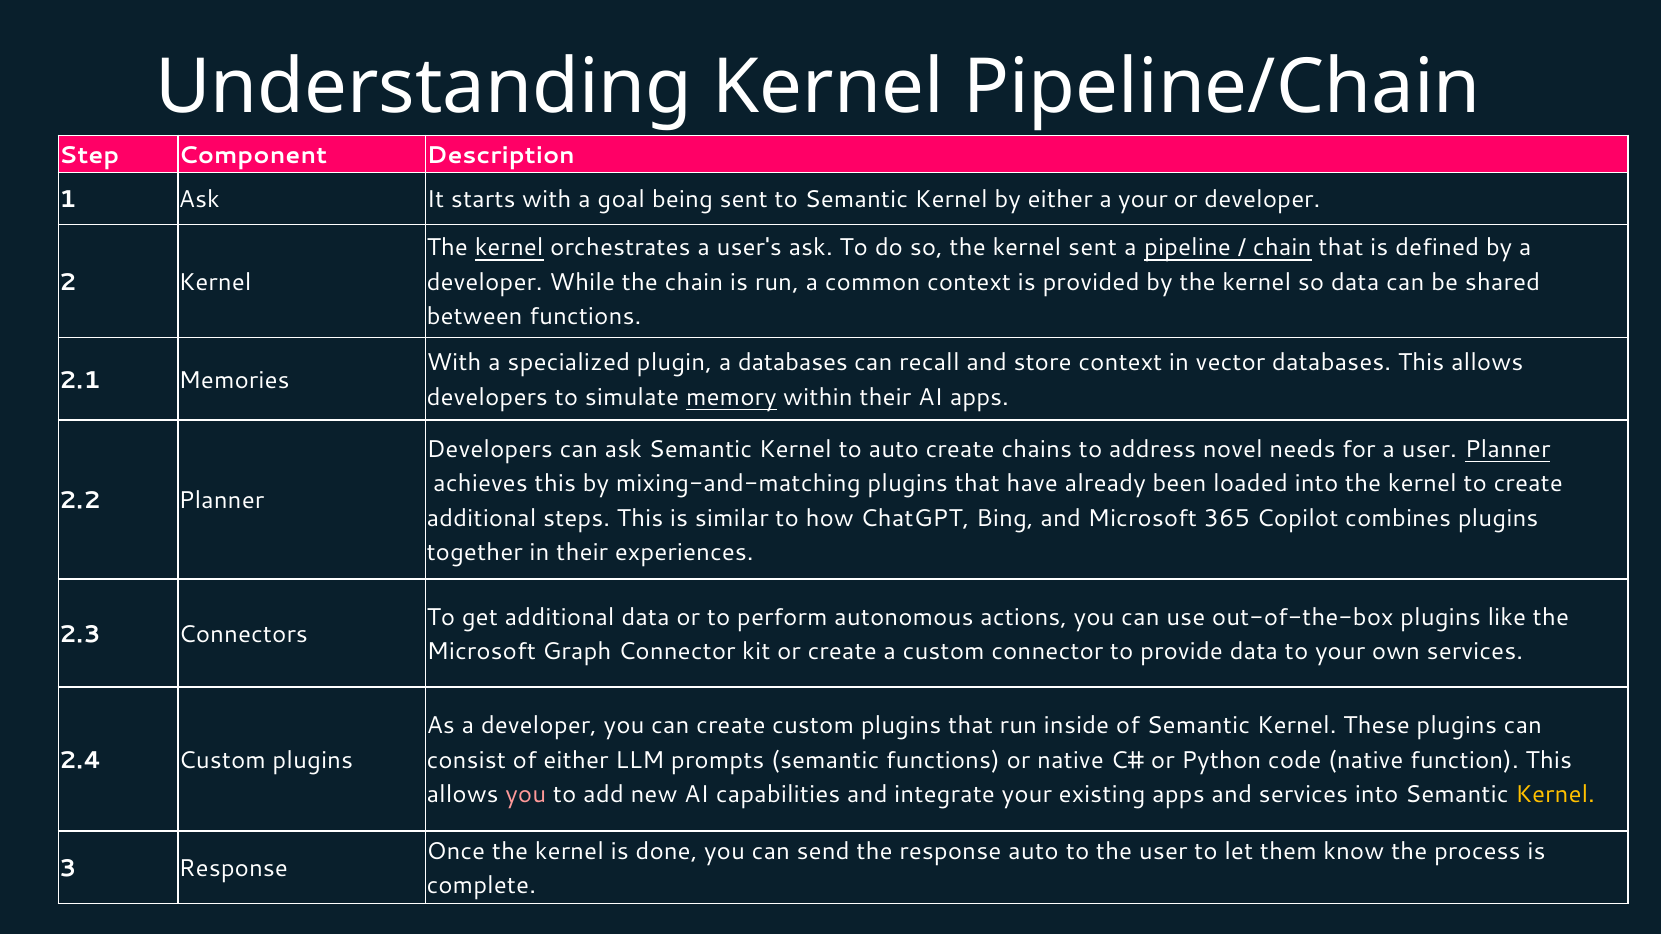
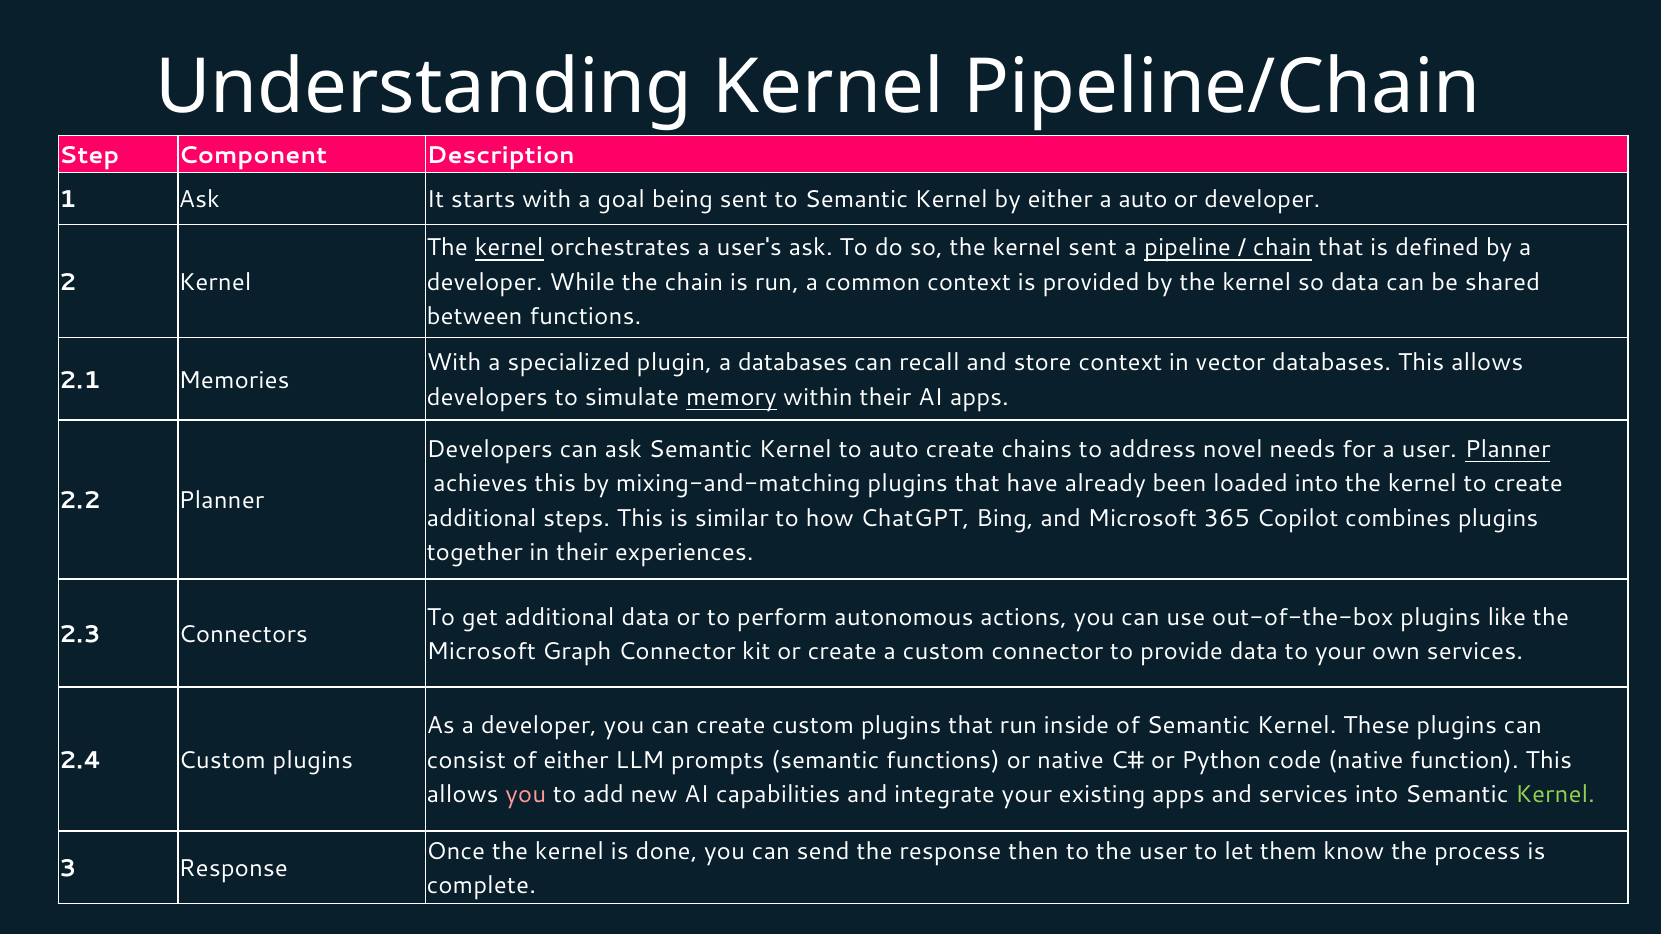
a your: your -> auto (1143, 200)
Kernel colour: yellow -> light green (1555, 795)
response auto: auto -> then (1033, 852)
